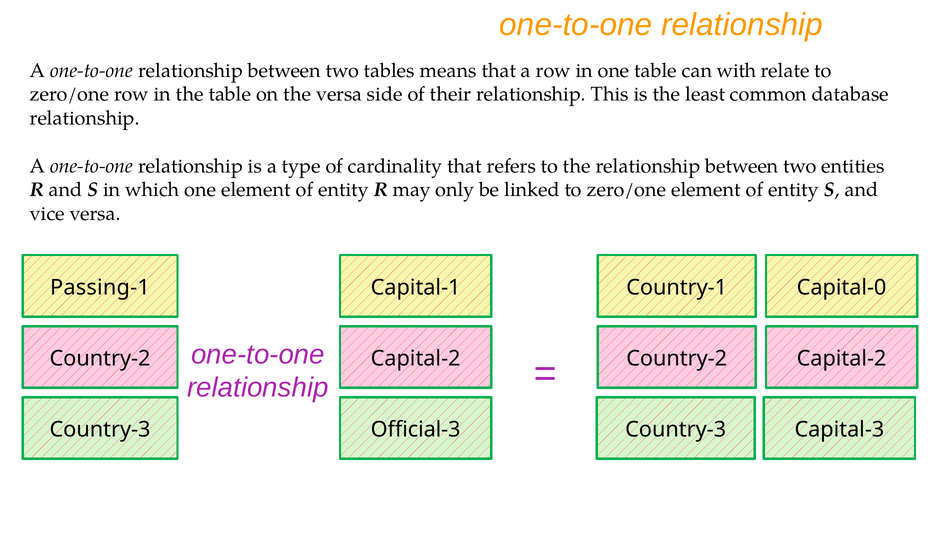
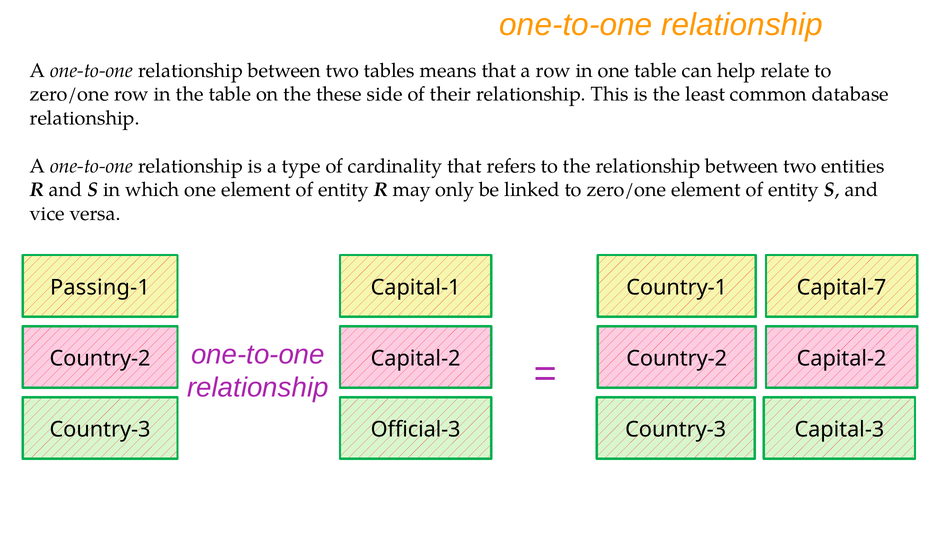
with: with -> help (736, 71)
the versa: versa -> these (339, 94)
Capital-0: Capital-0 -> Capital-7 (842, 287)
